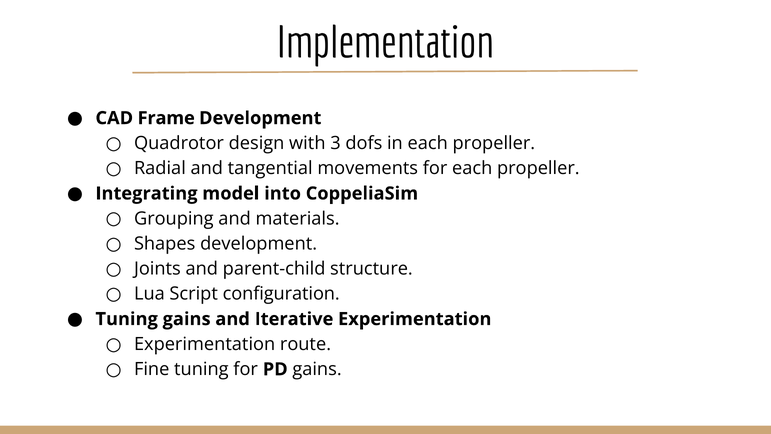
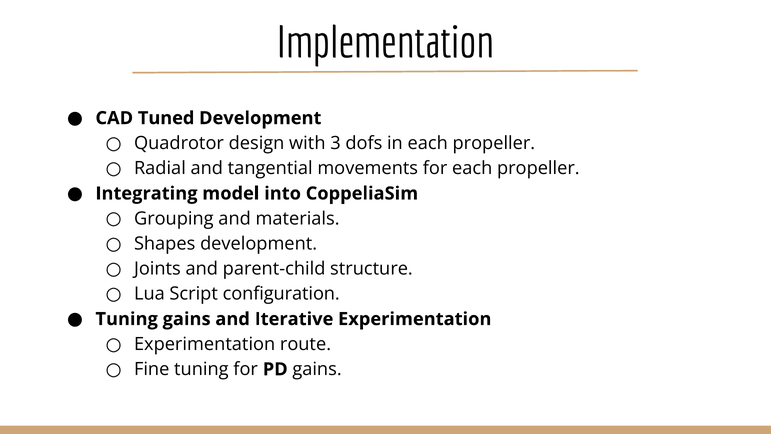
Frame: Frame -> Tuned (166, 118)
